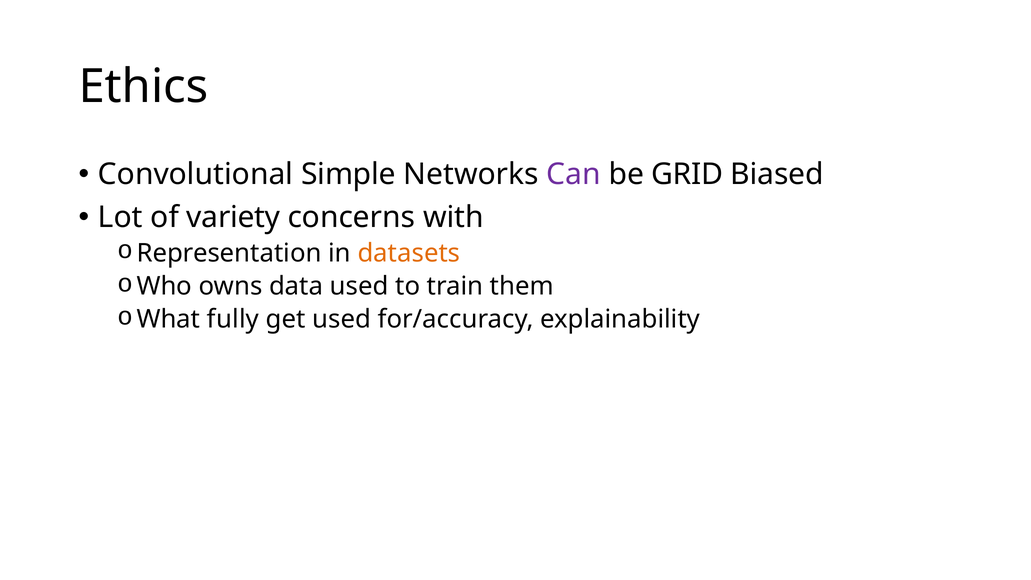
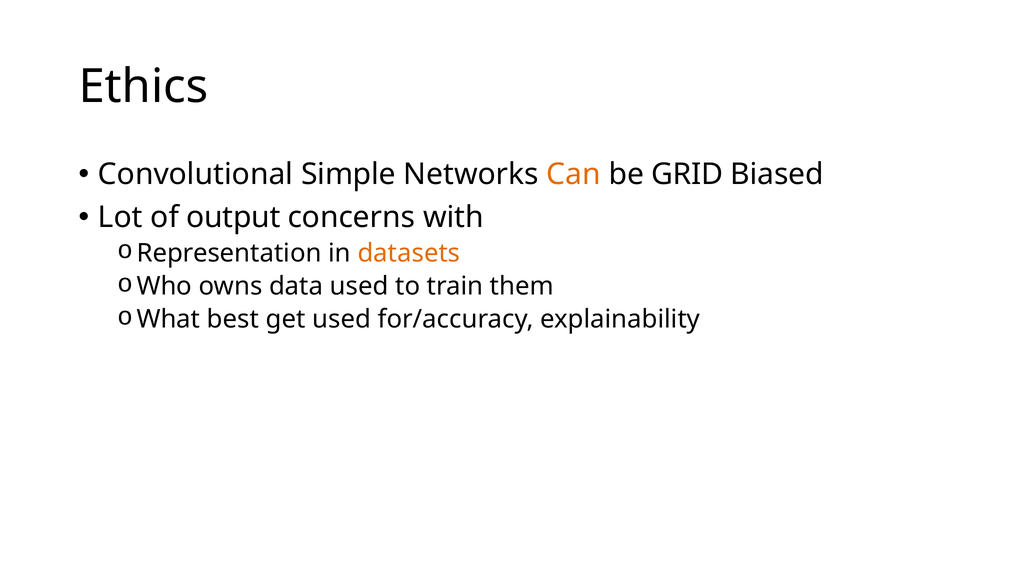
Can colour: purple -> orange (574, 174)
variety: variety -> output (233, 217)
fully: fully -> best (233, 319)
